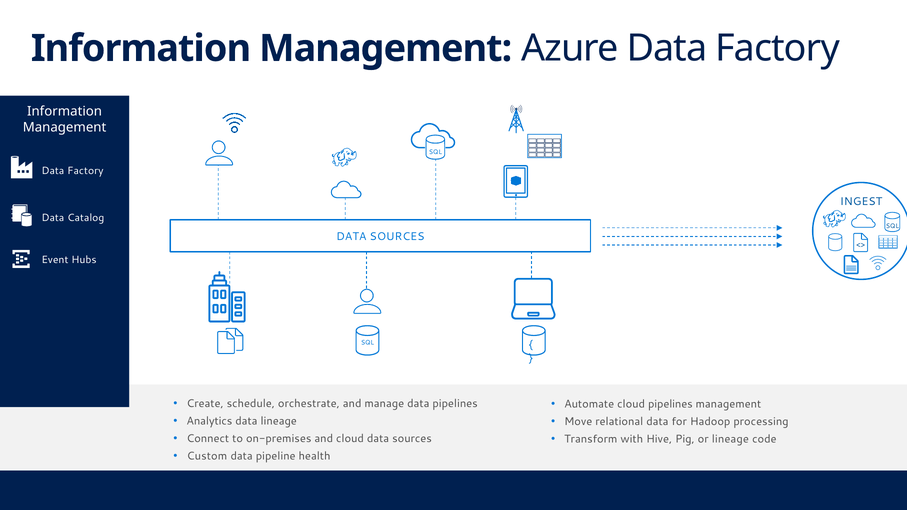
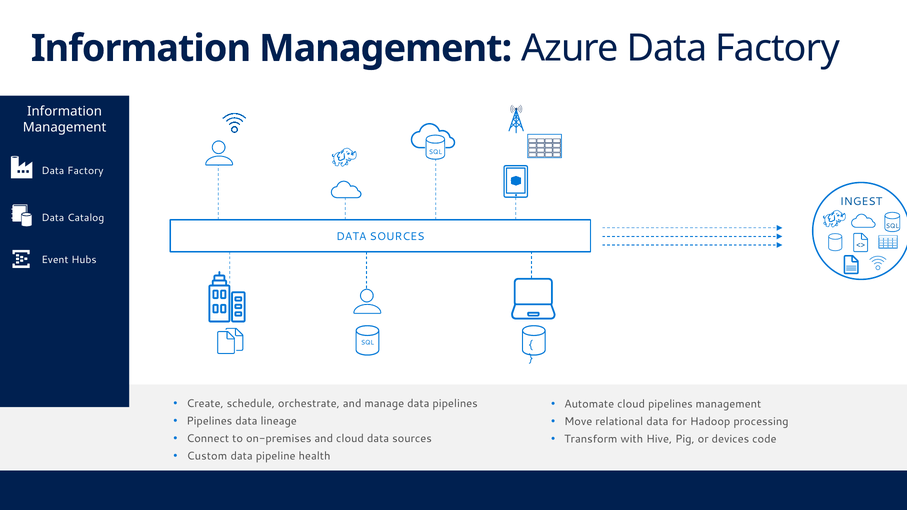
Analytics: Analytics -> Pipelines (209, 421)
or lineage: lineage -> devices (730, 439)
